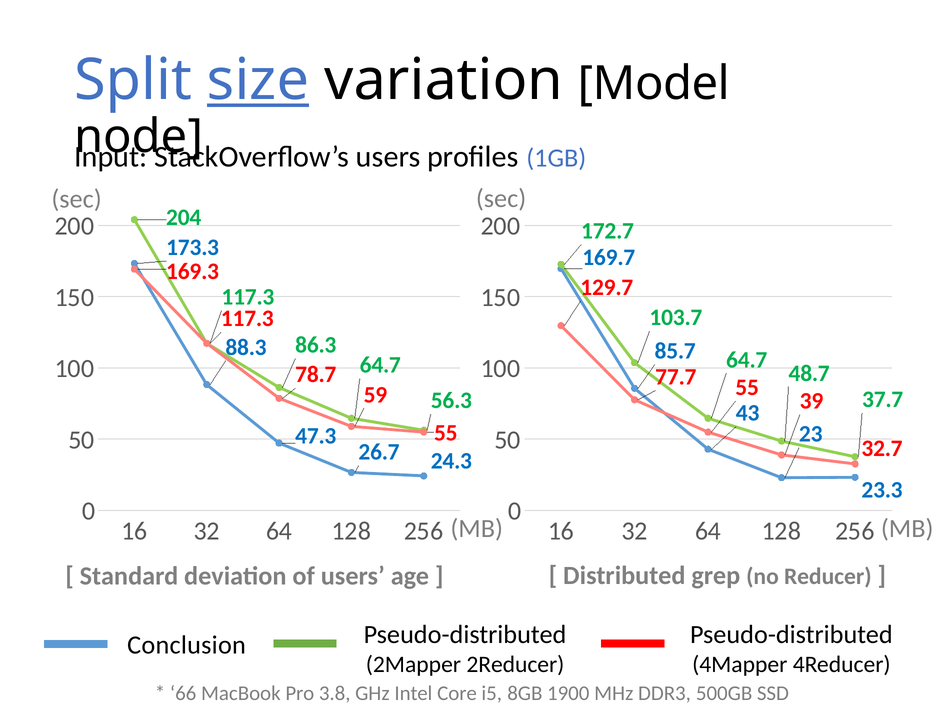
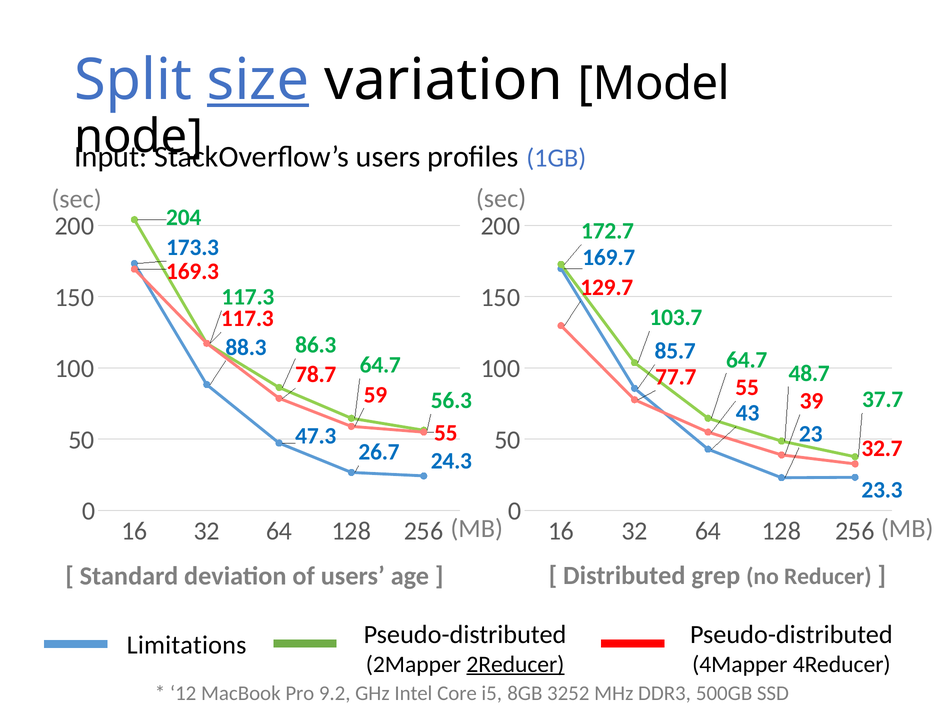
Conclusion: Conclusion -> Limitations (187, 645)
2Reducer underline: none -> present (515, 664)
66: 66 -> 12 (183, 693)
3.8: 3.8 -> 9.2 (335, 693)
1900: 1900 -> 3252 (568, 693)
